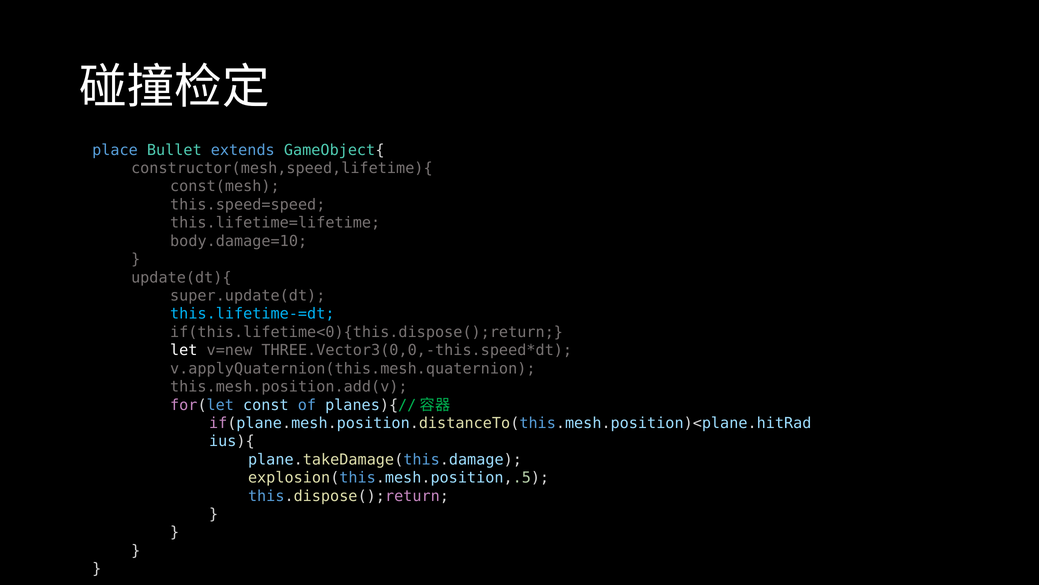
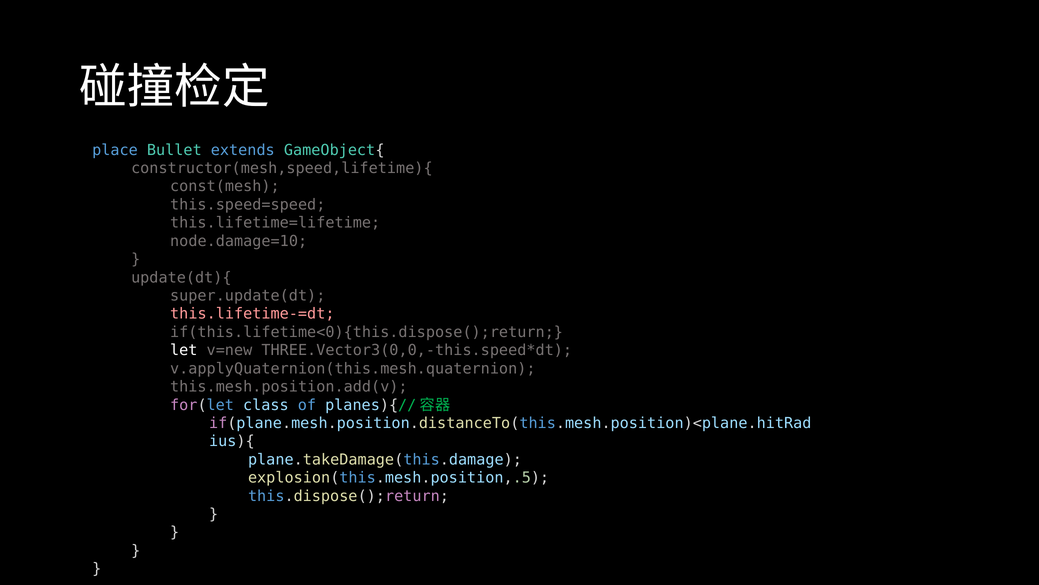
body.damage=10: body.damage=10 -> node.damage=10 (239, 241)
this.lifetime-=dt colour: light blue -> pink (252, 314)
const: const -> class (266, 405)
